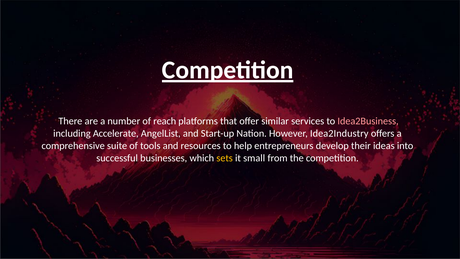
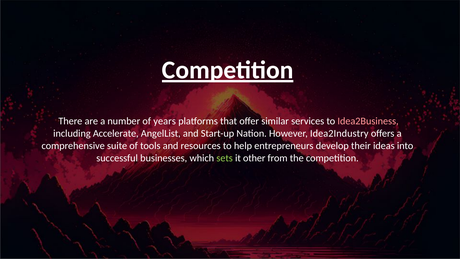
reach: reach -> years (165, 121)
sets colour: yellow -> light green (225, 158)
small: small -> other (254, 158)
